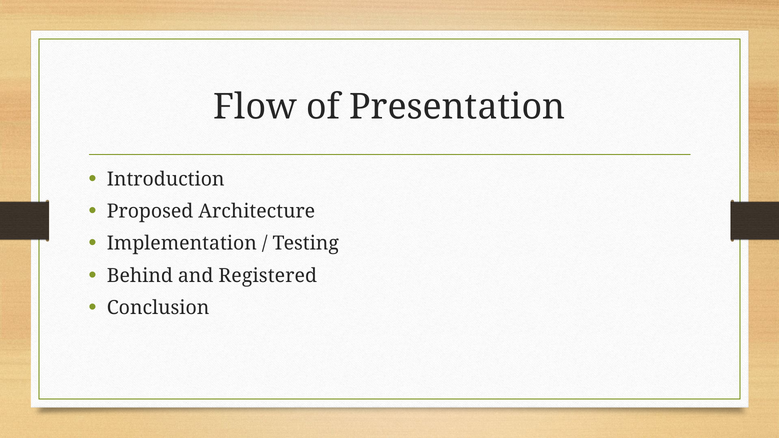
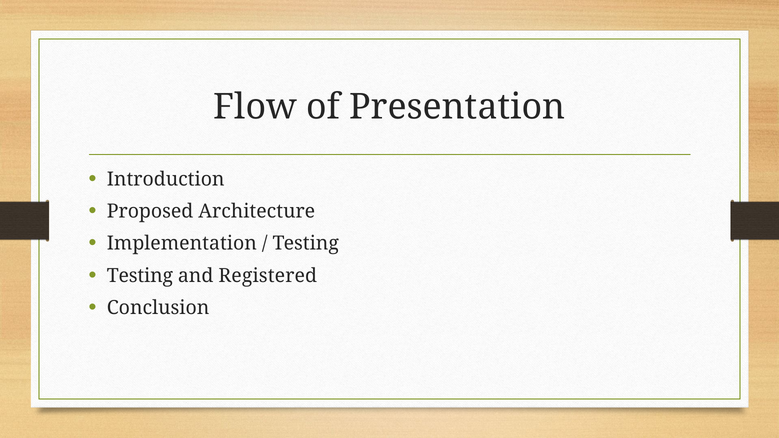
Behind: Behind -> Testing (140, 276)
